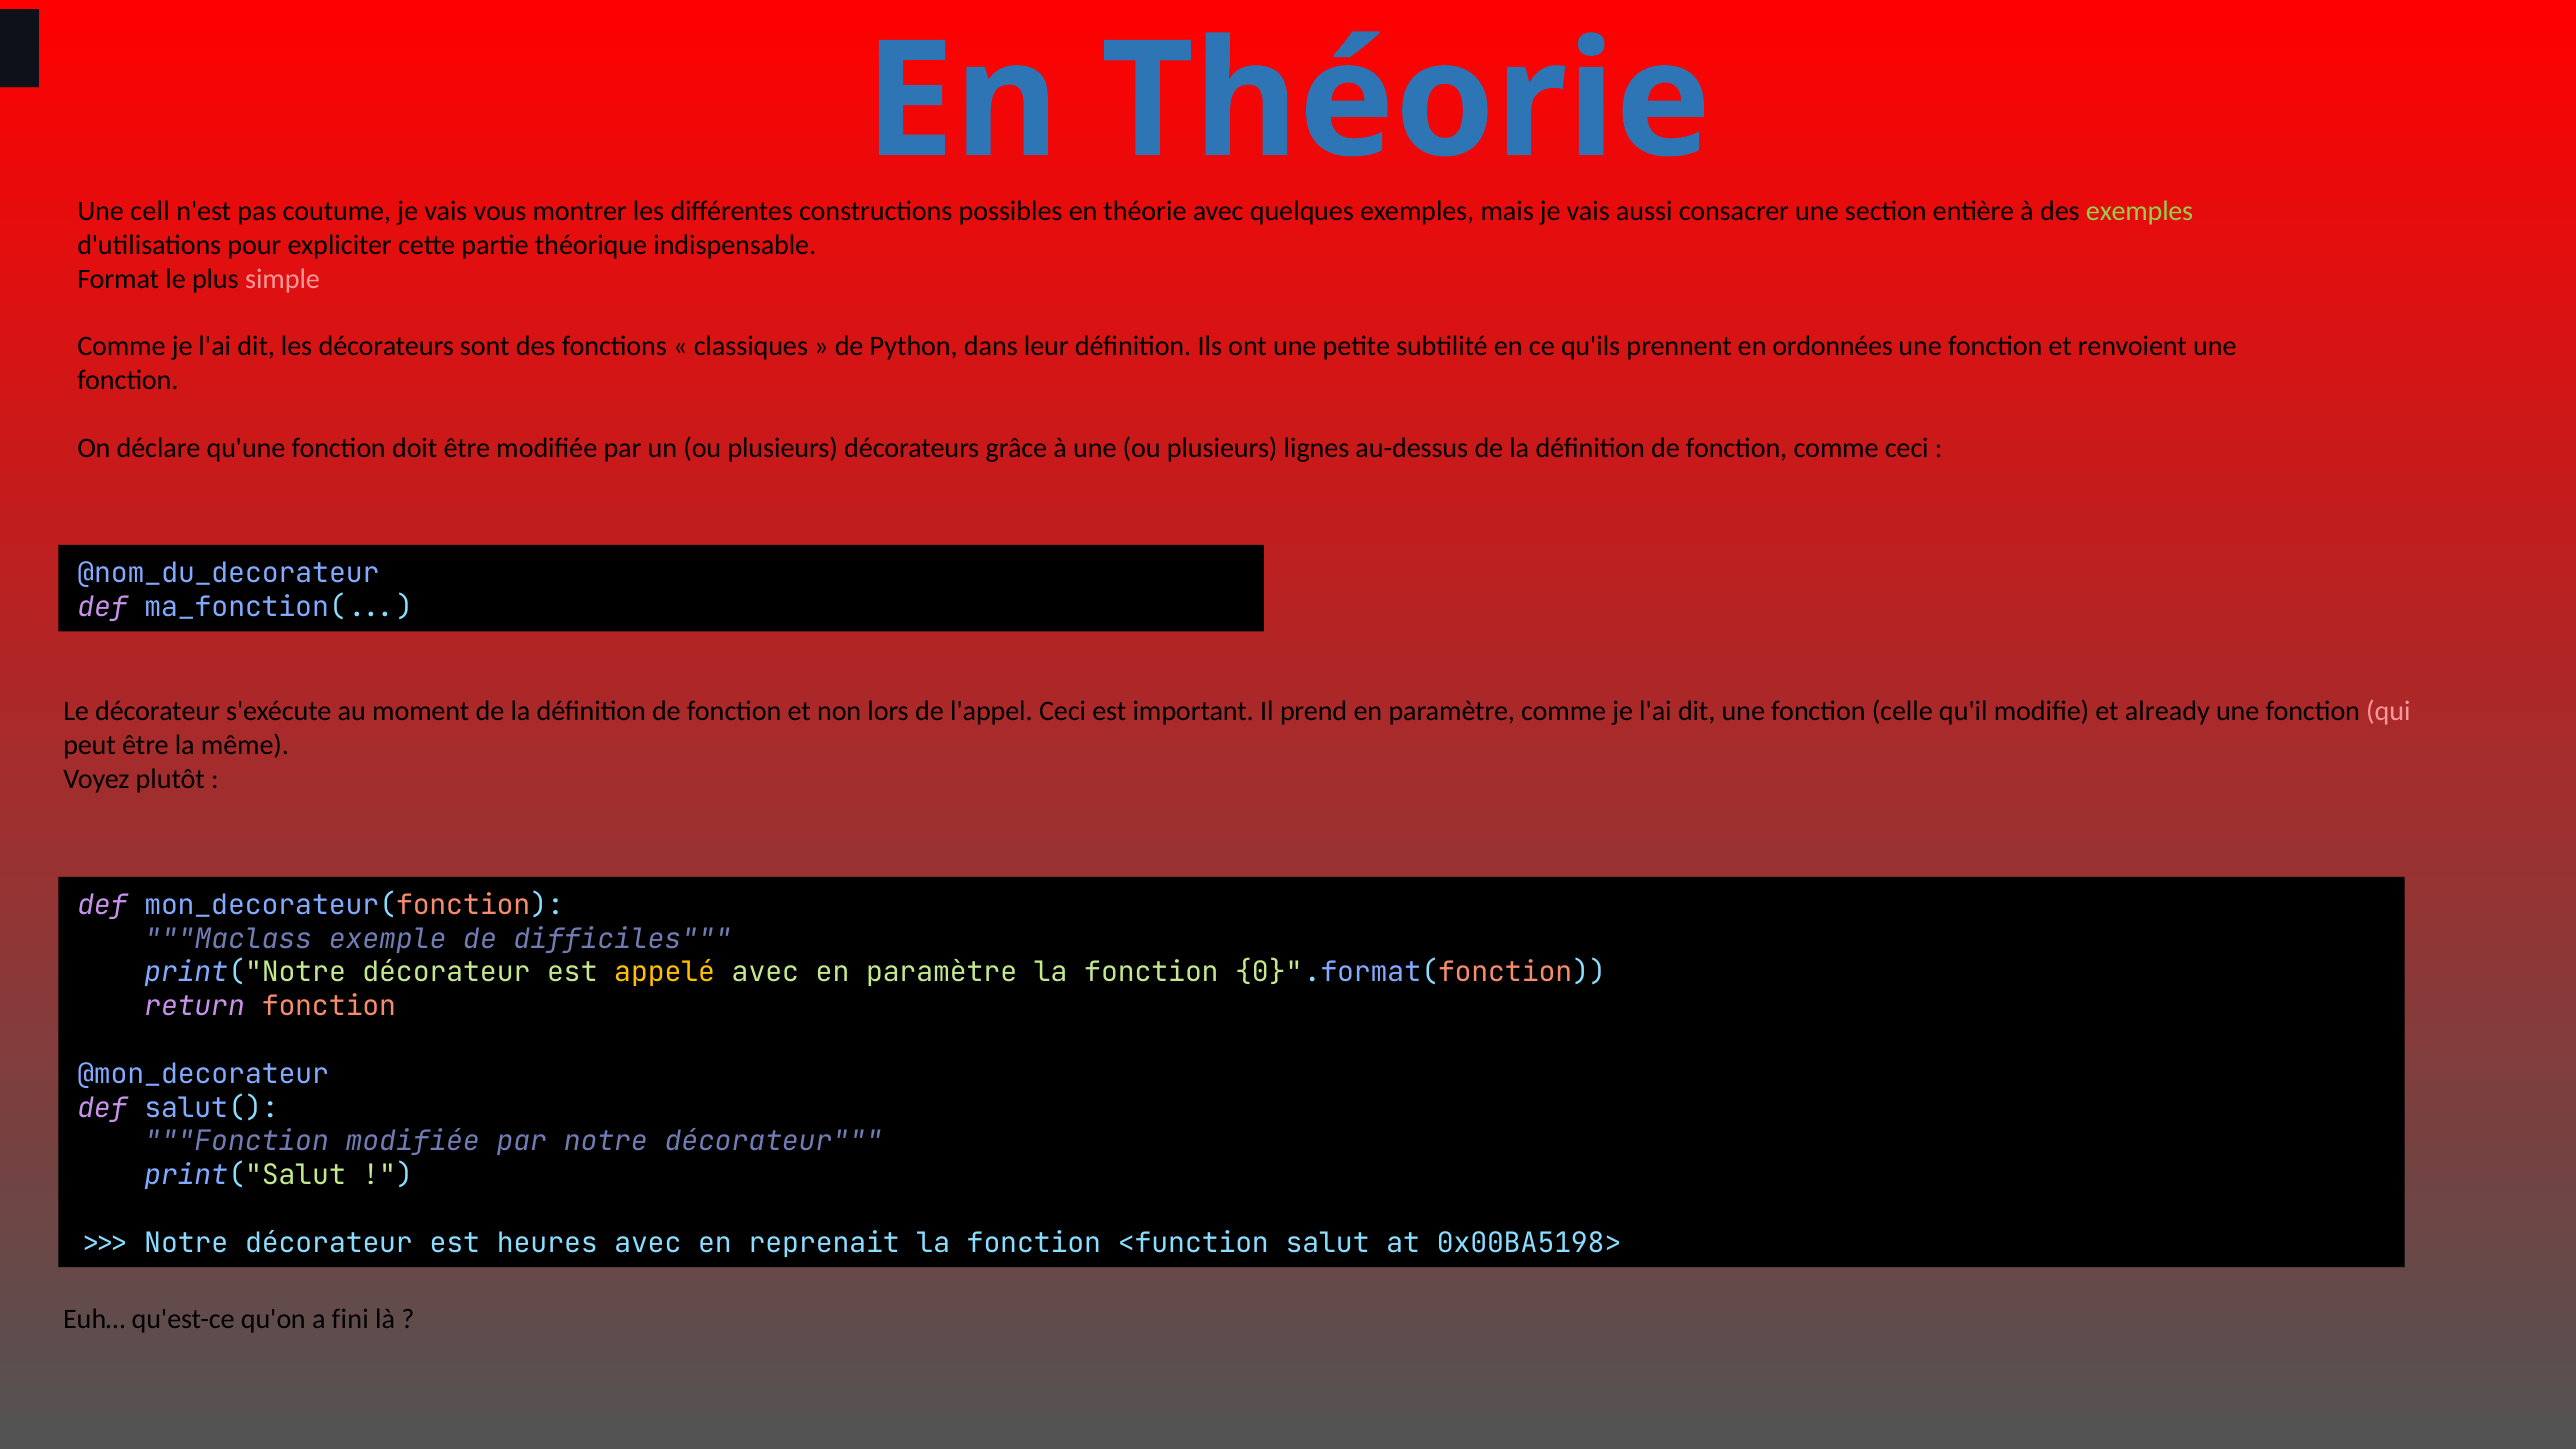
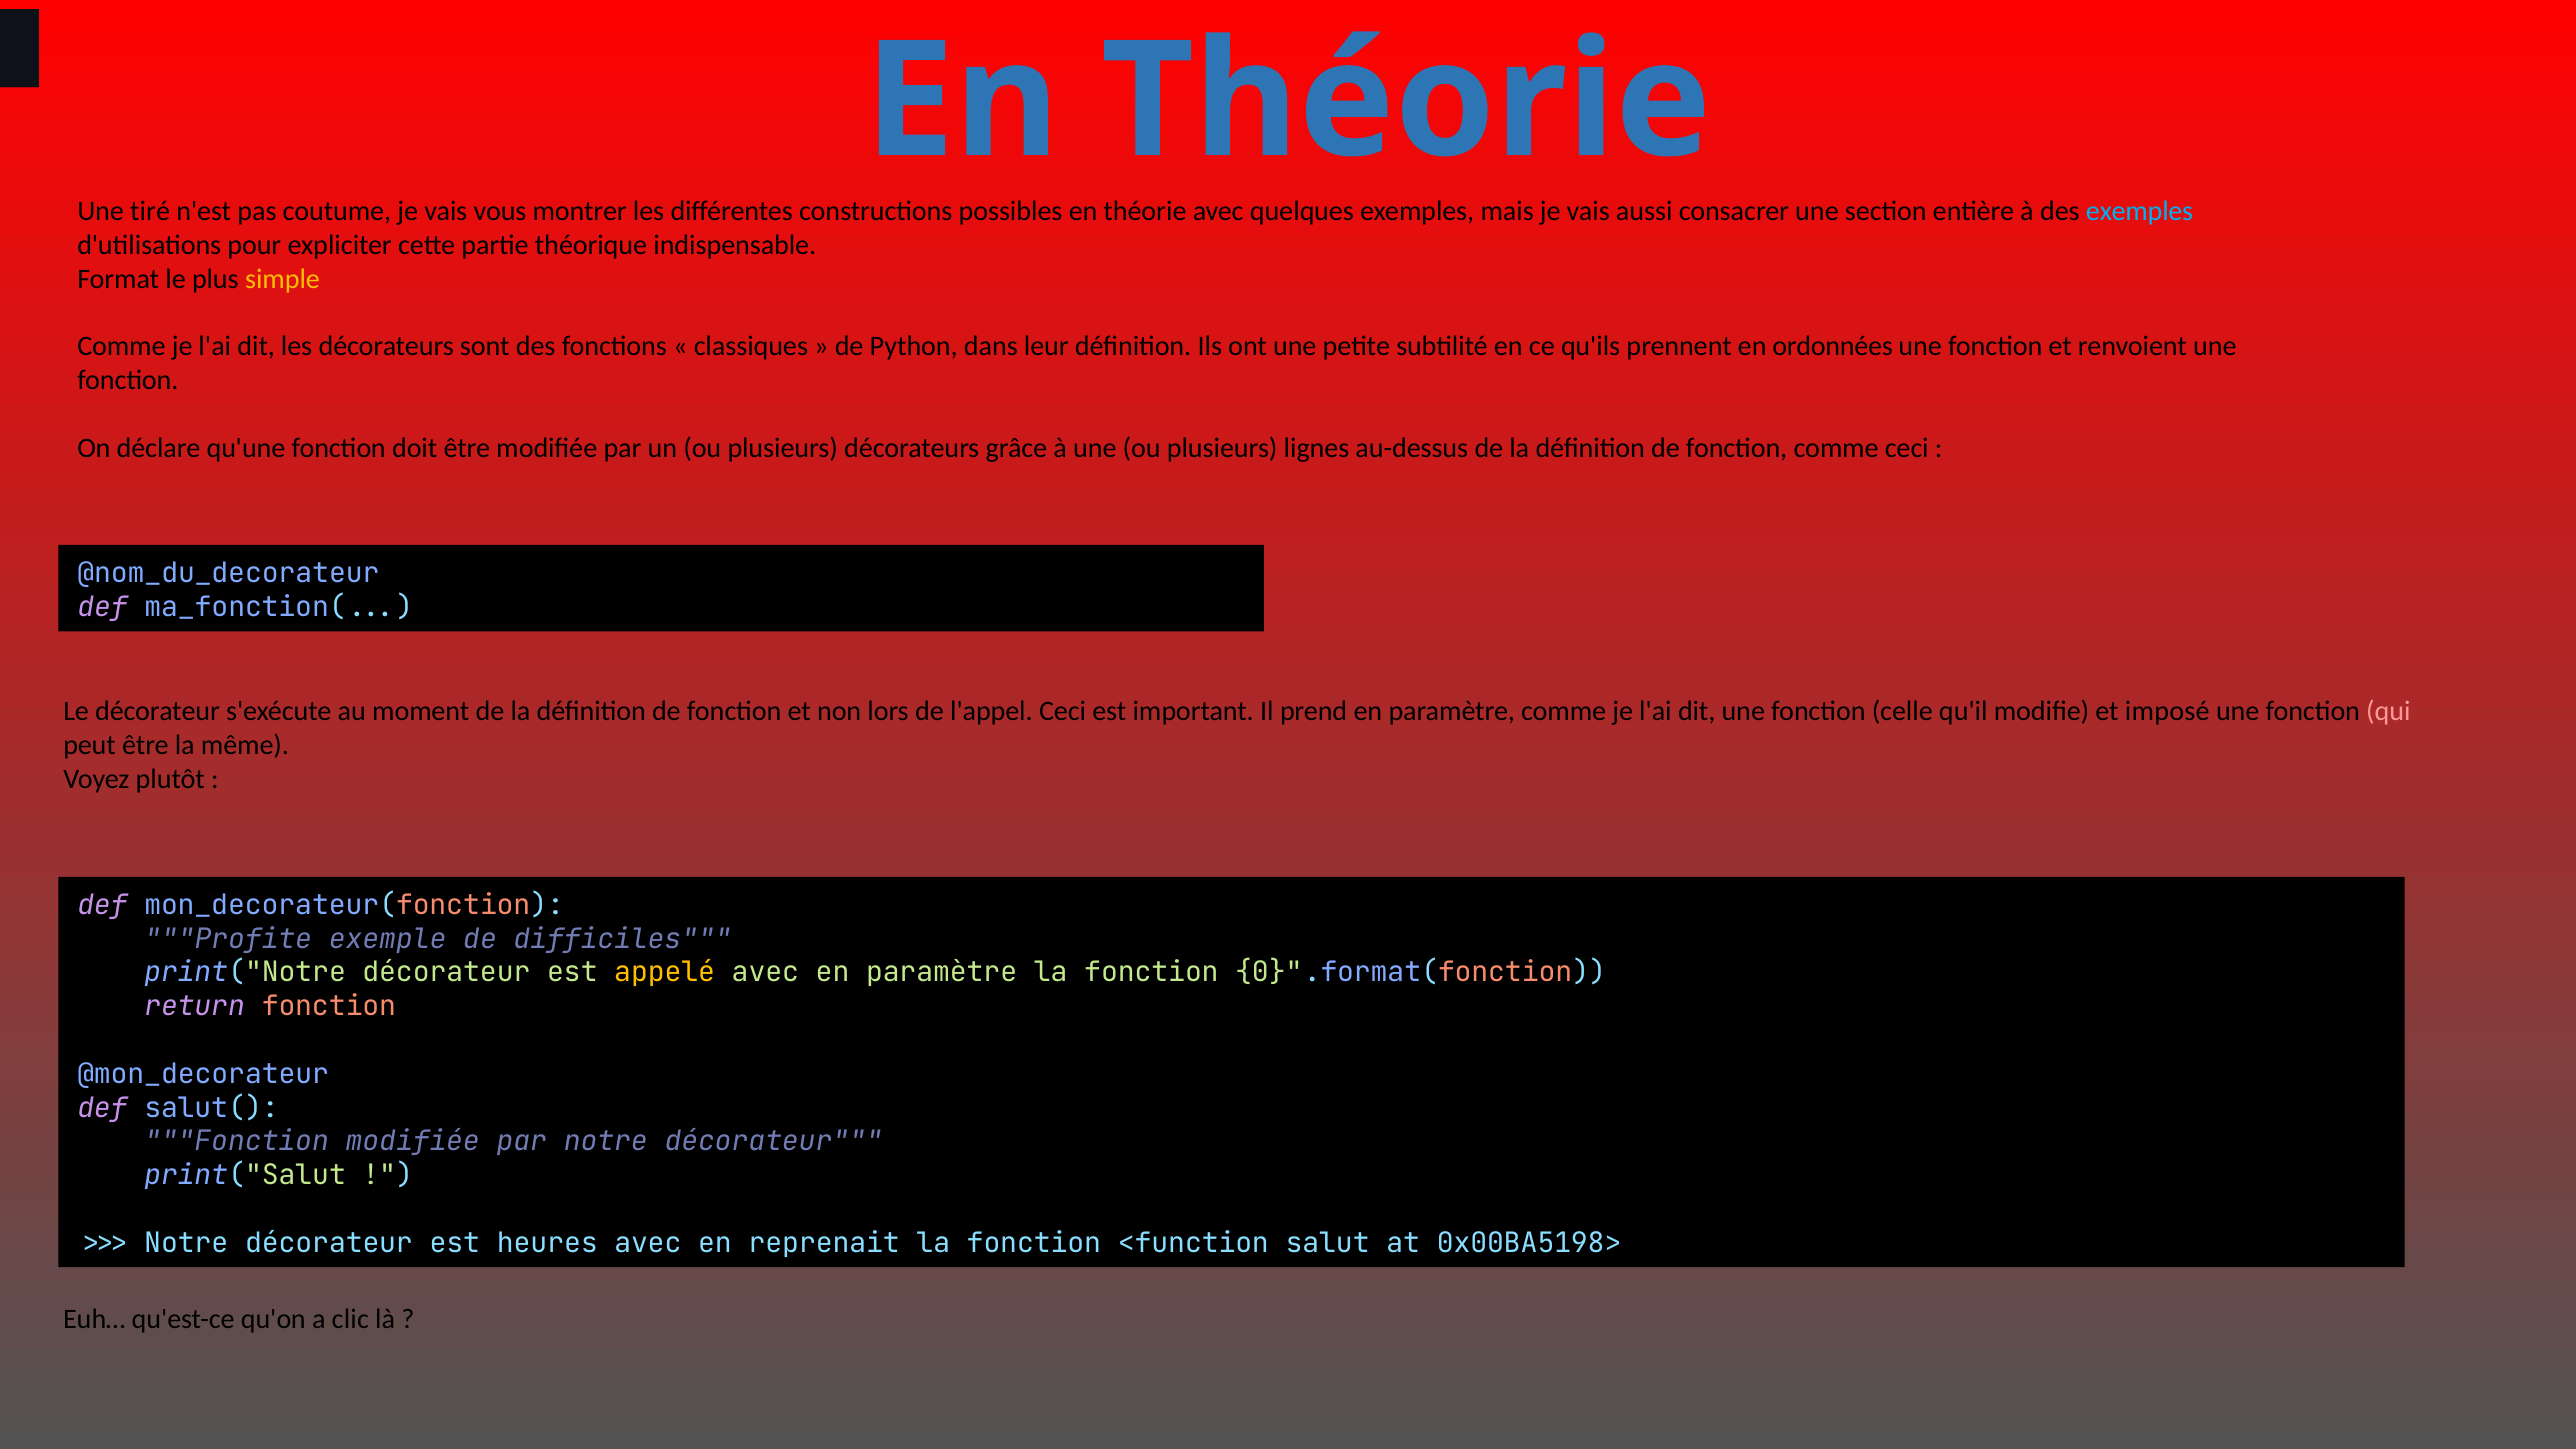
cell: cell -> tiré (150, 211)
exemples colour: light green -> light blue (2140, 211)
simple colour: pink -> yellow (282, 279)
already: already -> imposé (2167, 712)
Maclass: Maclass -> Profite (228, 939)
fini: fini -> clic (350, 1319)
